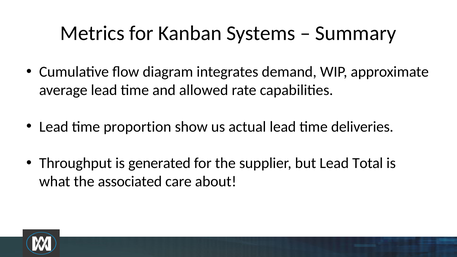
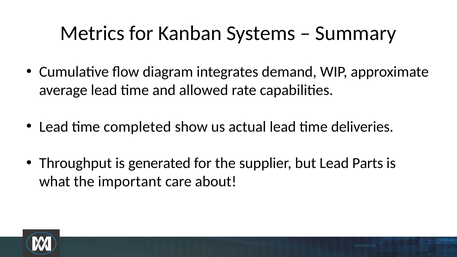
proportion: proportion -> completed (137, 127)
Total: Total -> Parts (368, 163)
associated: associated -> important (130, 182)
